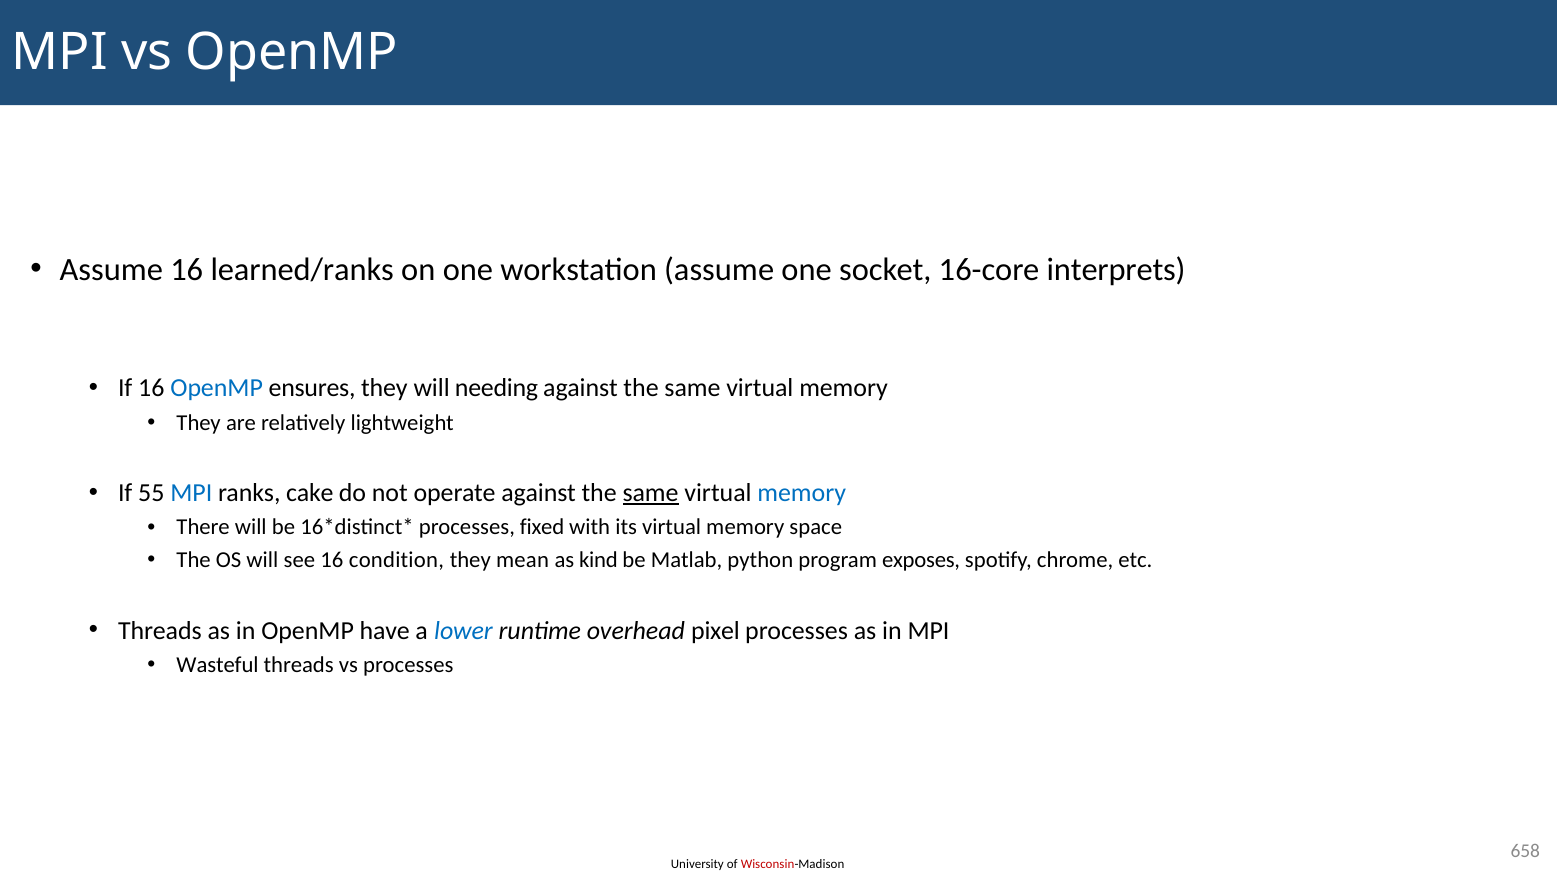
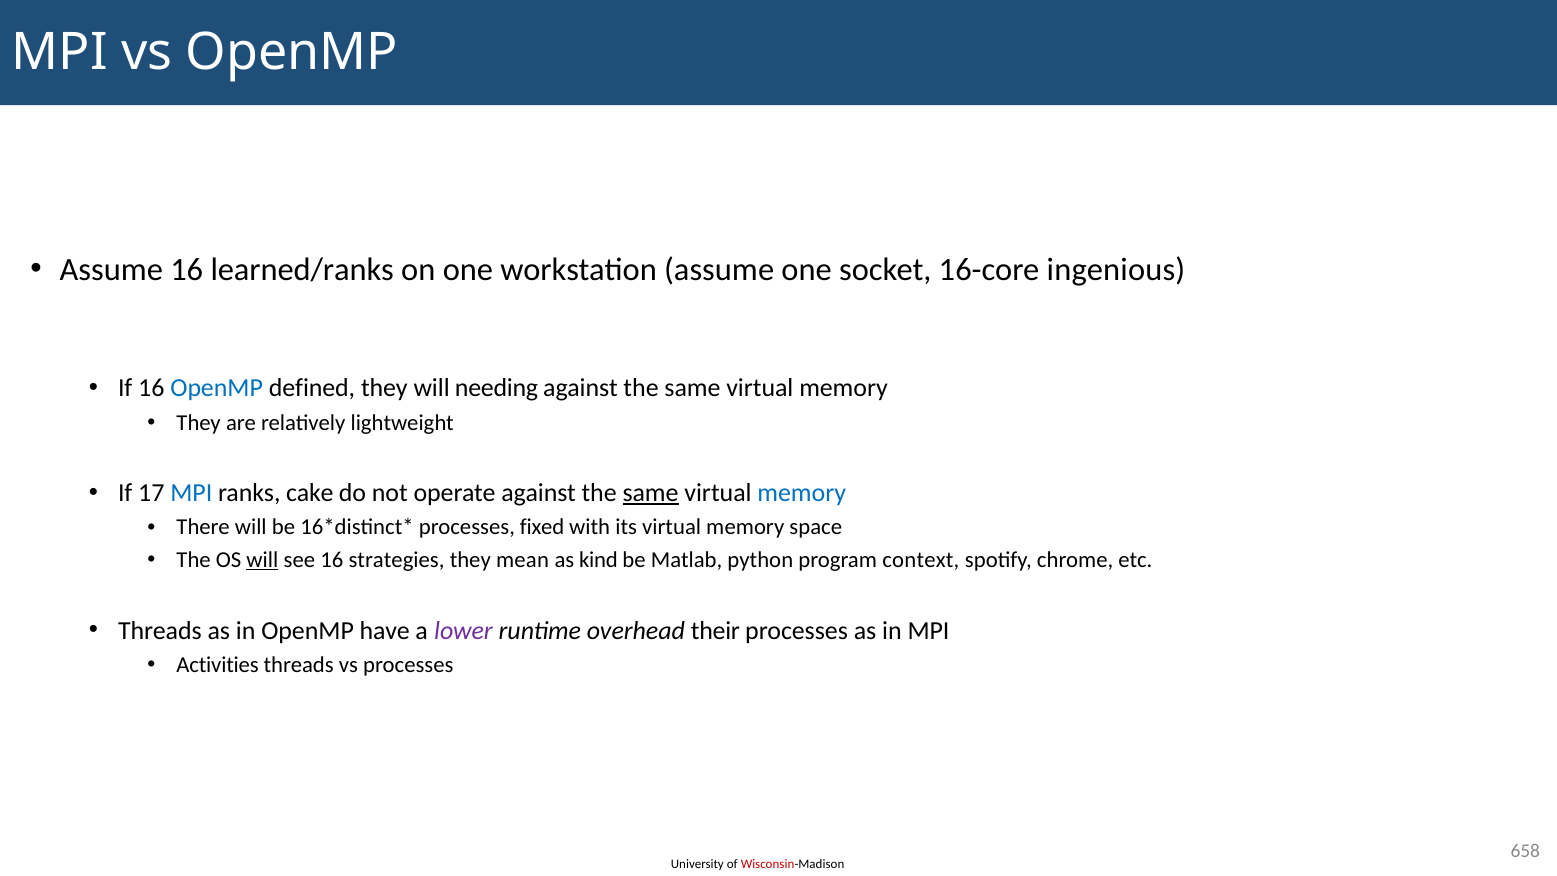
interprets: interprets -> ingenious (1116, 269)
ensures: ensures -> defined (312, 388)
55: 55 -> 17 (151, 493)
will underline: none -> present (262, 560)
condition: condition -> strategies (397, 560)
exposes: exposes -> context (921, 560)
lower colour: blue -> purple (463, 630)
pixel: pixel -> their (715, 630)
Wasteful: Wasteful -> Activities (218, 665)
